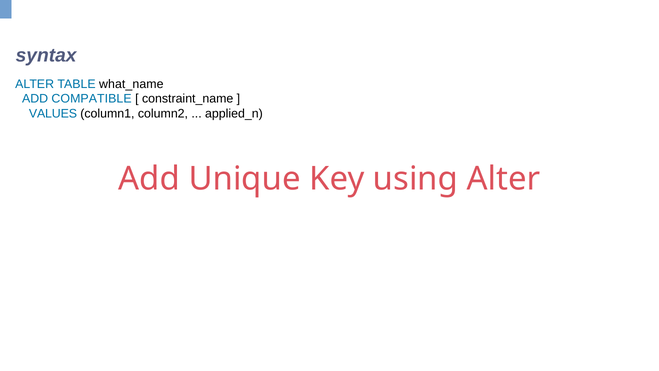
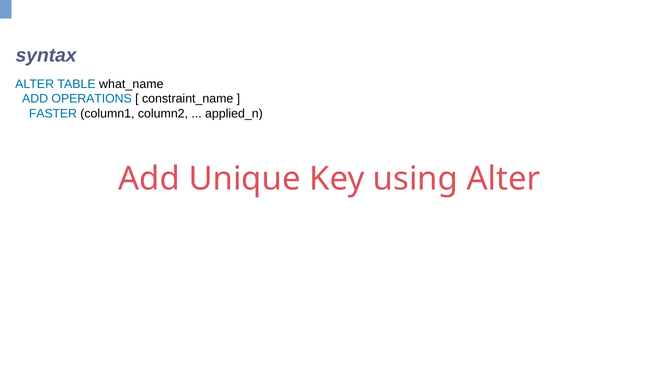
COMPATIBLE: COMPATIBLE -> OPERATIONS (92, 99)
VALUES: VALUES -> FASTER (53, 114)
